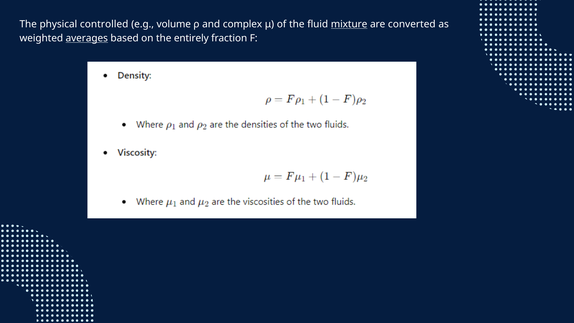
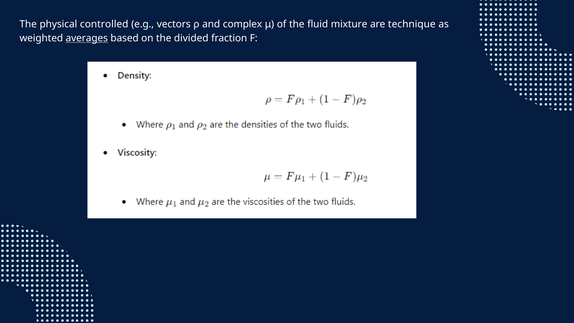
volume: volume -> vectors (174, 24)
mixture underline: present -> none (349, 24)
converted: converted -> technique (412, 24)
entirely: entirely -> divided (191, 38)
